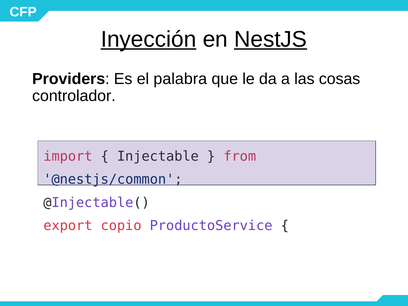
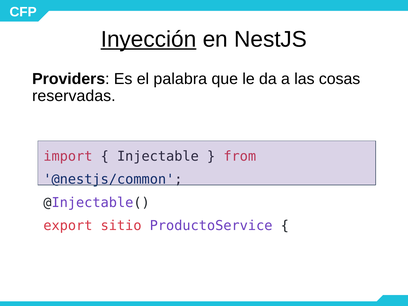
NestJS underline: present -> none (271, 39)
controlador: controlador -> reservadas (74, 96)
copio: copio -> sitio (121, 226)
